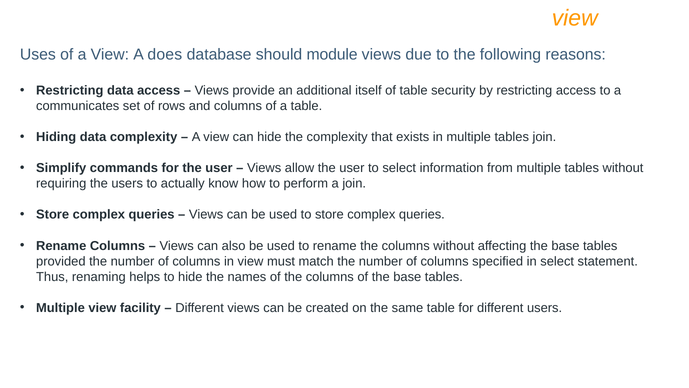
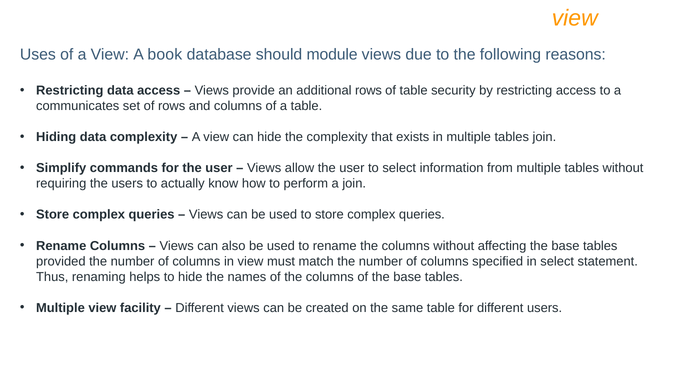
does: does -> book (165, 55)
additional itself: itself -> rows (368, 90)
